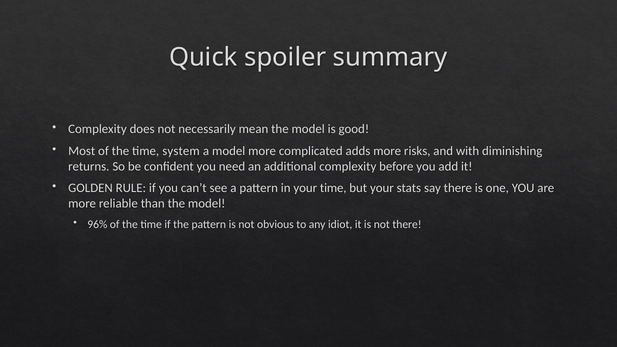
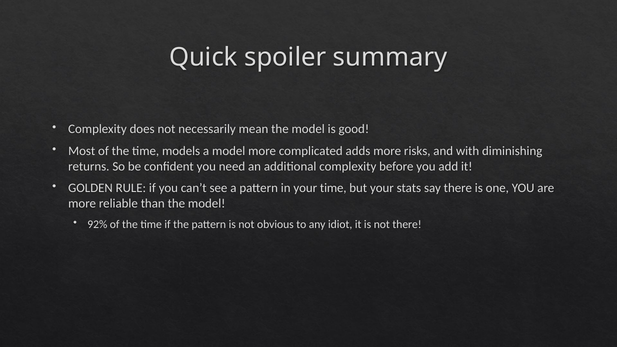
system: system -> models (181, 151)
96%: 96% -> 92% (97, 224)
